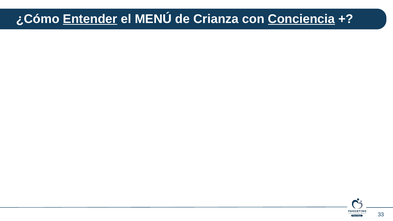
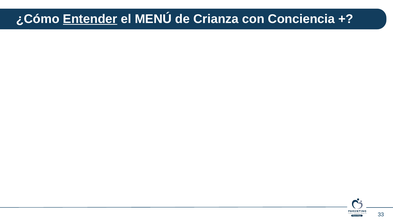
Conciencia underline: present -> none (301, 19)
